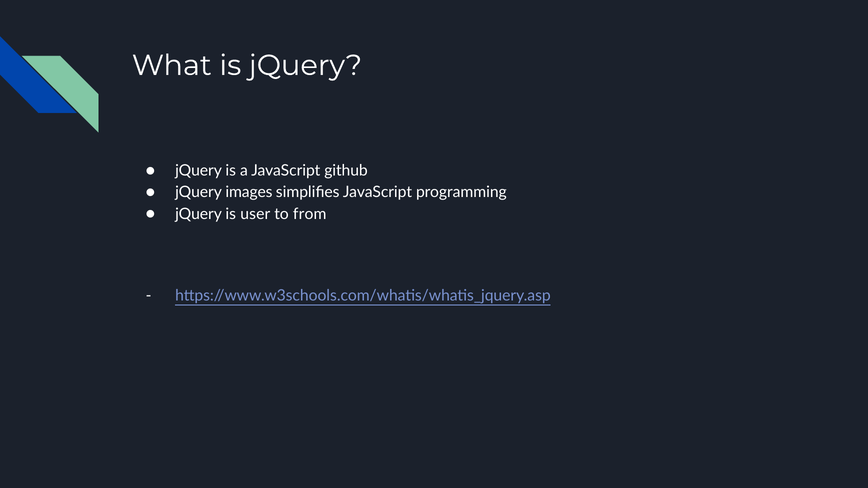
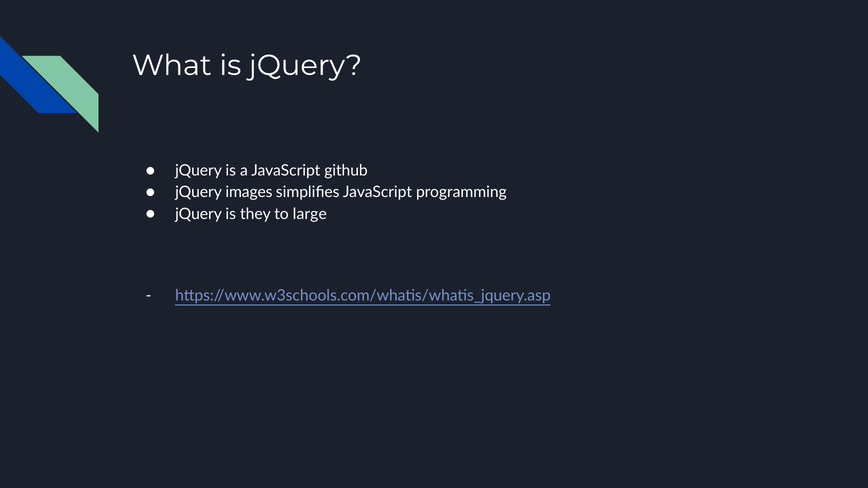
user: user -> they (255, 214)
from: from -> large (310, 214)
